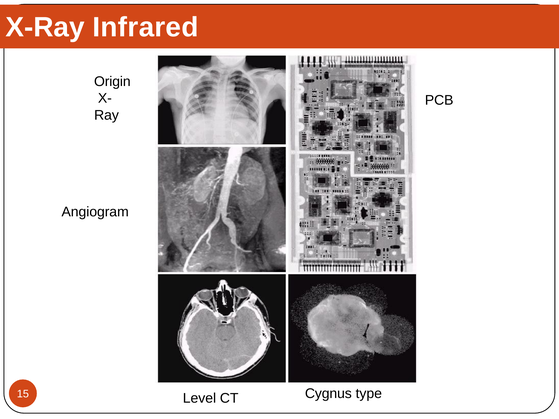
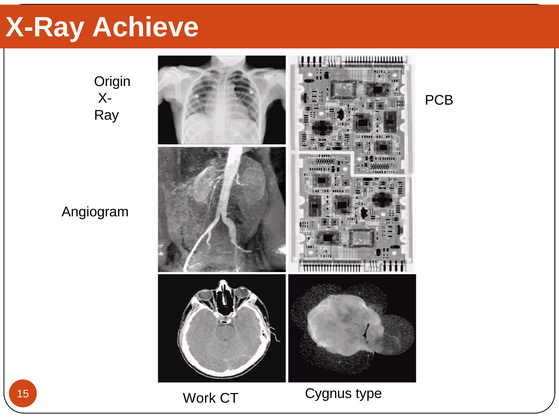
Infrared: Infrared -> Achieve (146, 27)
Level: Level -> Work (199, 399)
